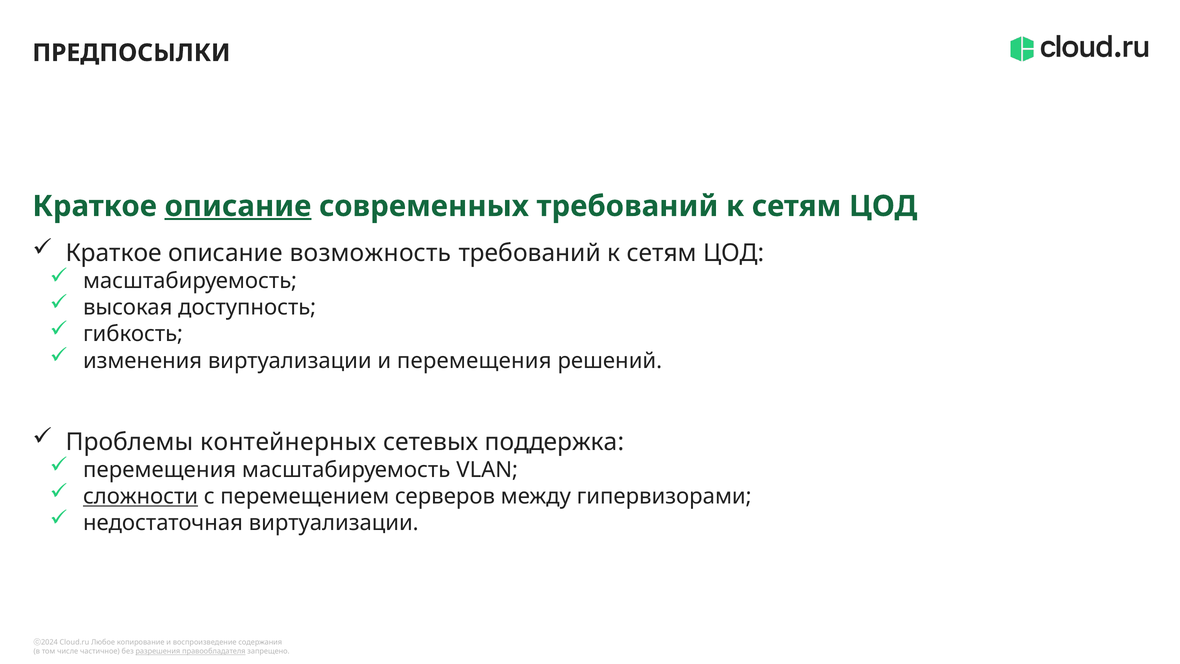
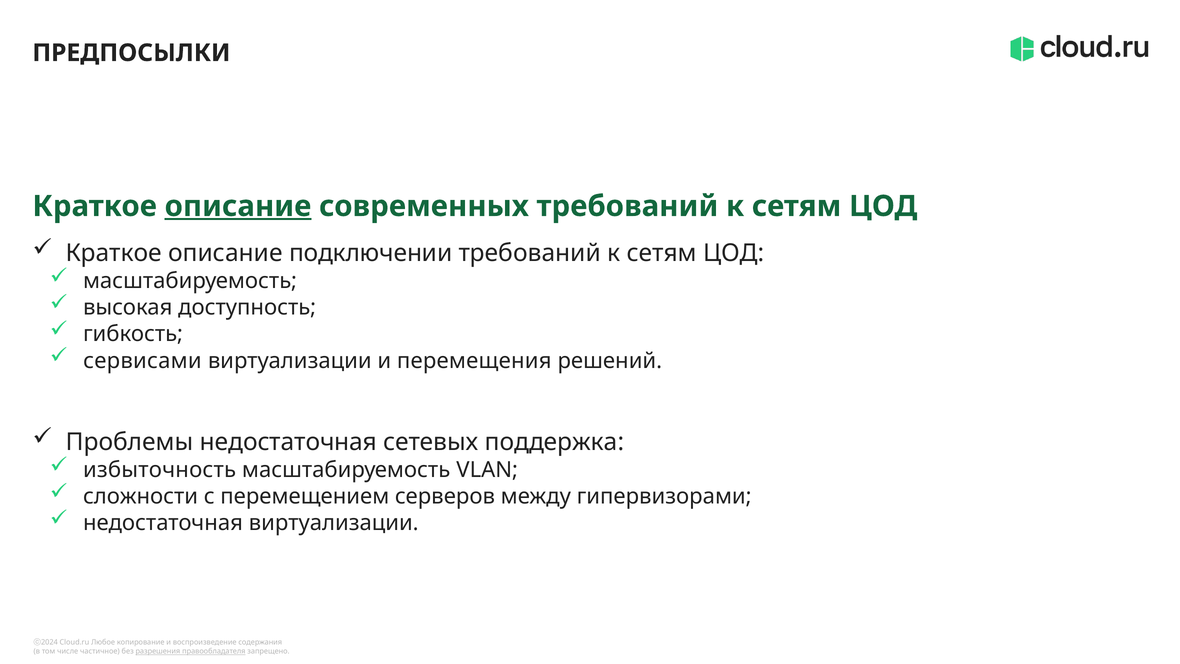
возможность: возможность -> подключении (371, 253)
изменения: изменения -> сервисами (142, 361)
Проблемы контейнерных: контейнерных -> недостаточная (288, 442)
перемещения: перемещения -> избыточность (160, 470)
сложности underline: present -> none (141, 496)
